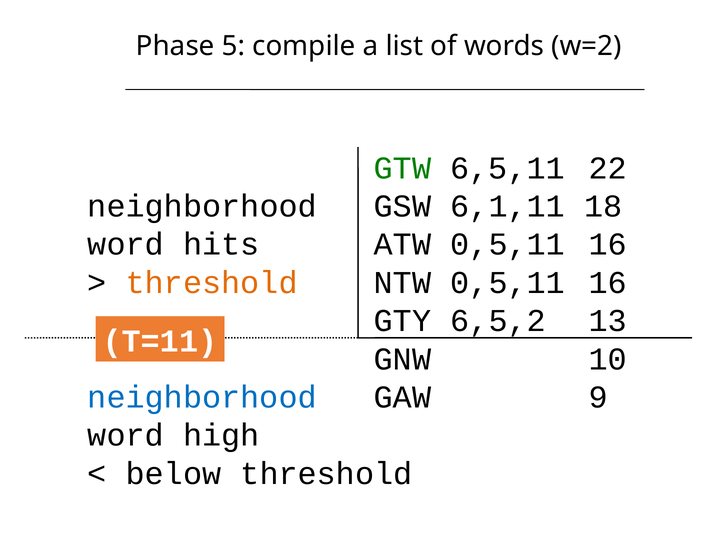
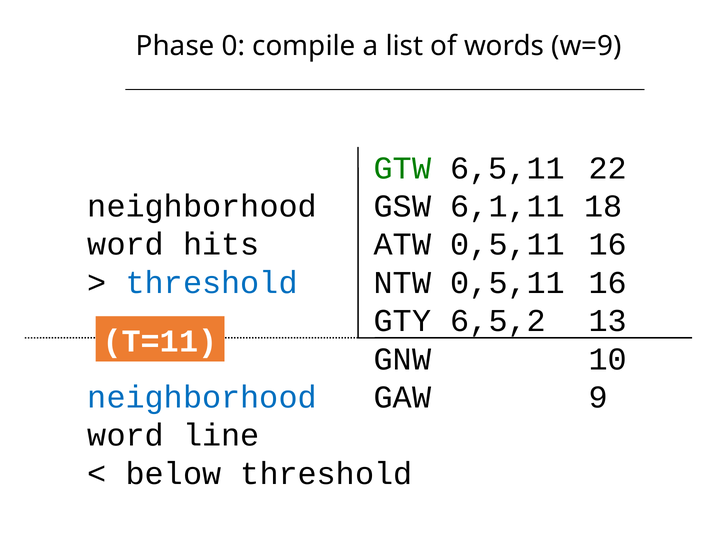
5: 5 -> 0 (233, 46)
w=2: w=2 -> w=9 (586, 46)
threshold colour: orange -> blue (212, 283)
high: high -> line (221, 435)
